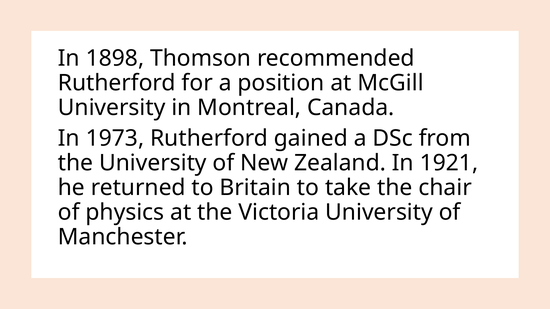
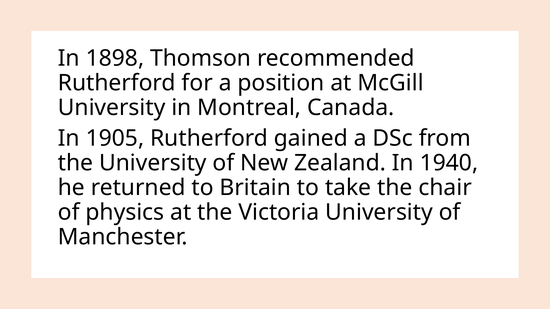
1973: 1973 -> 1905 (115, 138)
1921: 1921 -> 1940 (449, 163)
